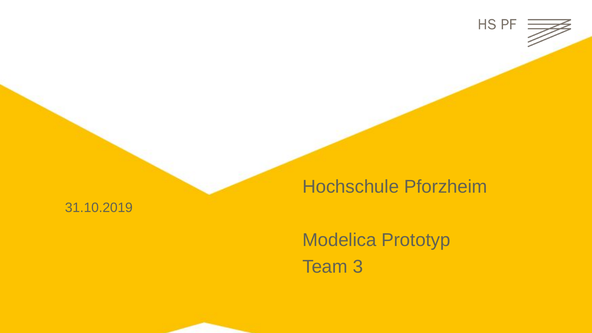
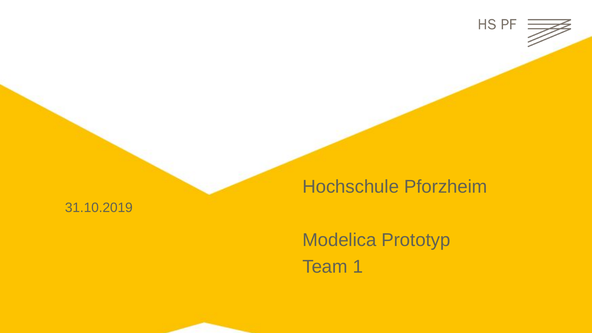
Team 3: 3 -> 1 (358, 267)
